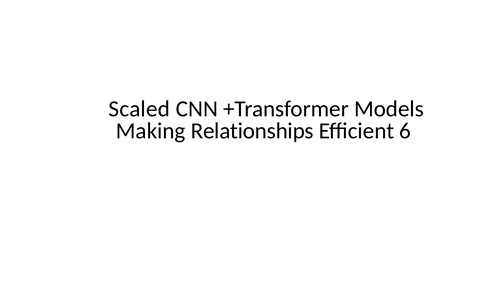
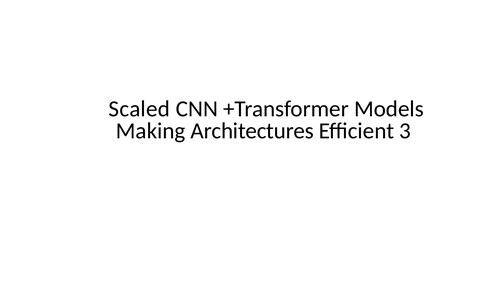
Relationships: Relationships -> Architectures (252, 131)
6: 6 -> 3 (405, 131)
